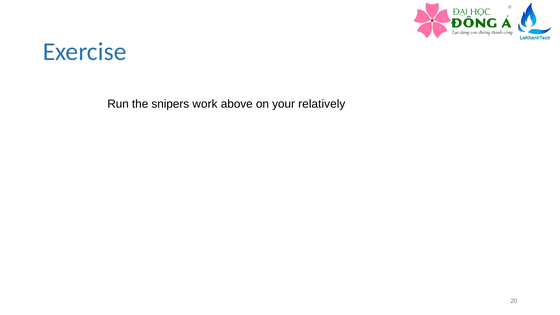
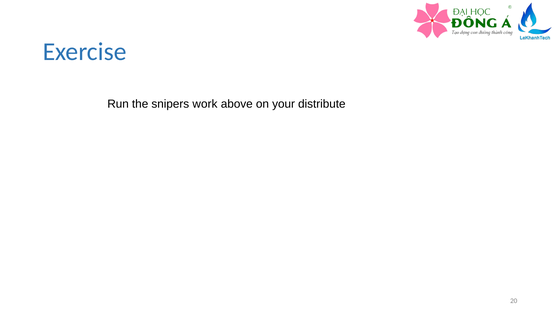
relatively: relatively -> distribute (322, 104)
